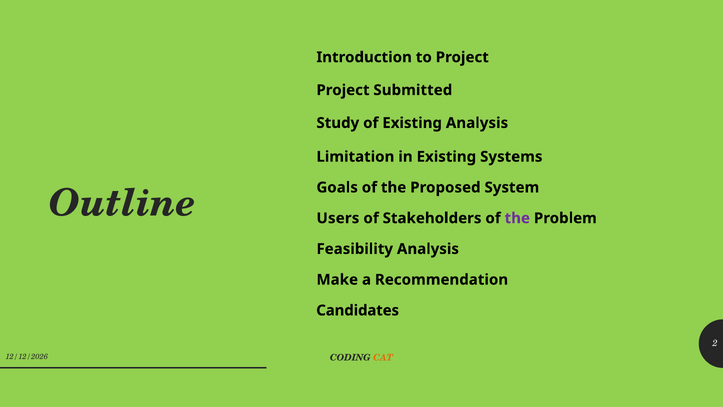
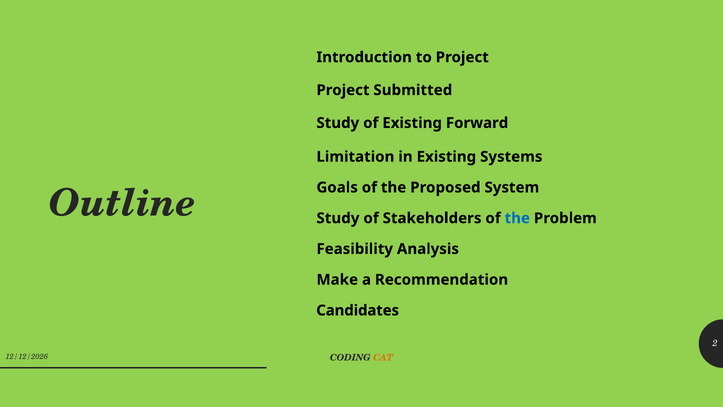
Existing Analysis: Analysis -> Forward (477, 123)
Users: Users -> Study (338, 218)
the colour: purple -> blue (517, 218)
